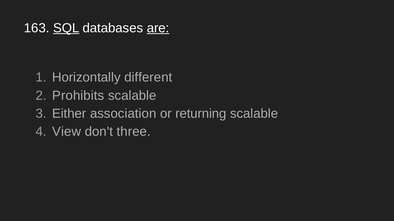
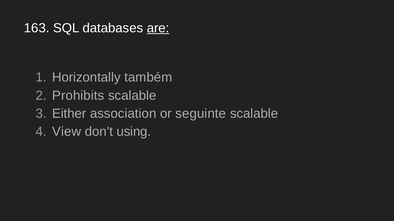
SQL underline: present -> none (66, 28)
different: different -> também (148, 78)
returning: returning -> seguinte (201, 114)
three: three -> using (134, 132)
